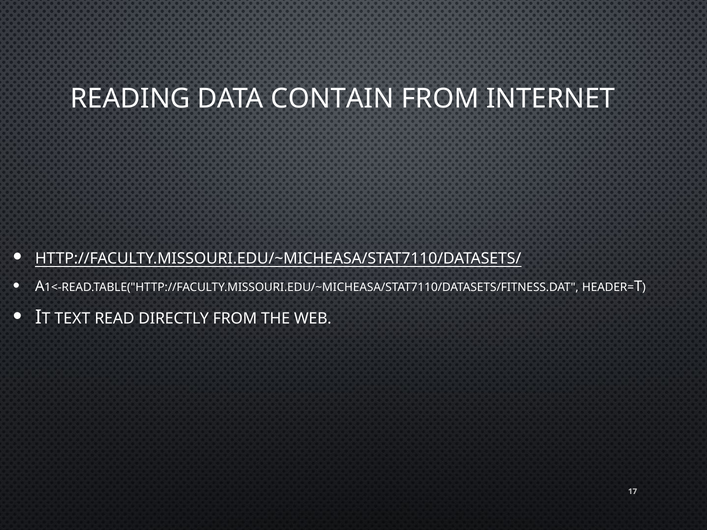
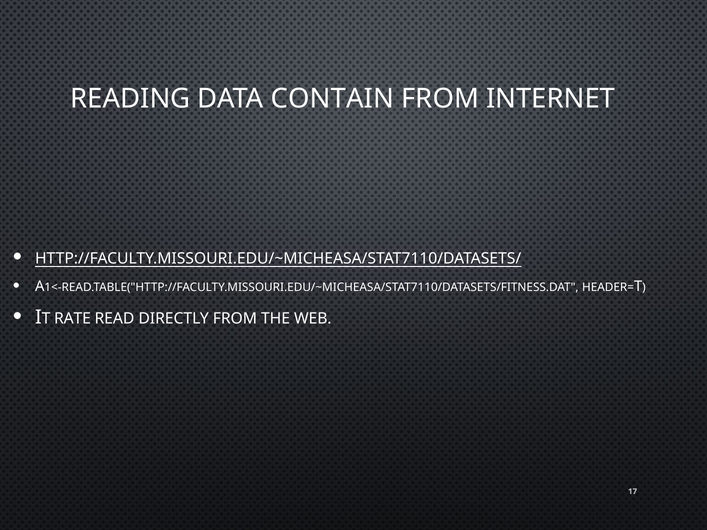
TEXT: TEXT -> RATE (73, 318)
